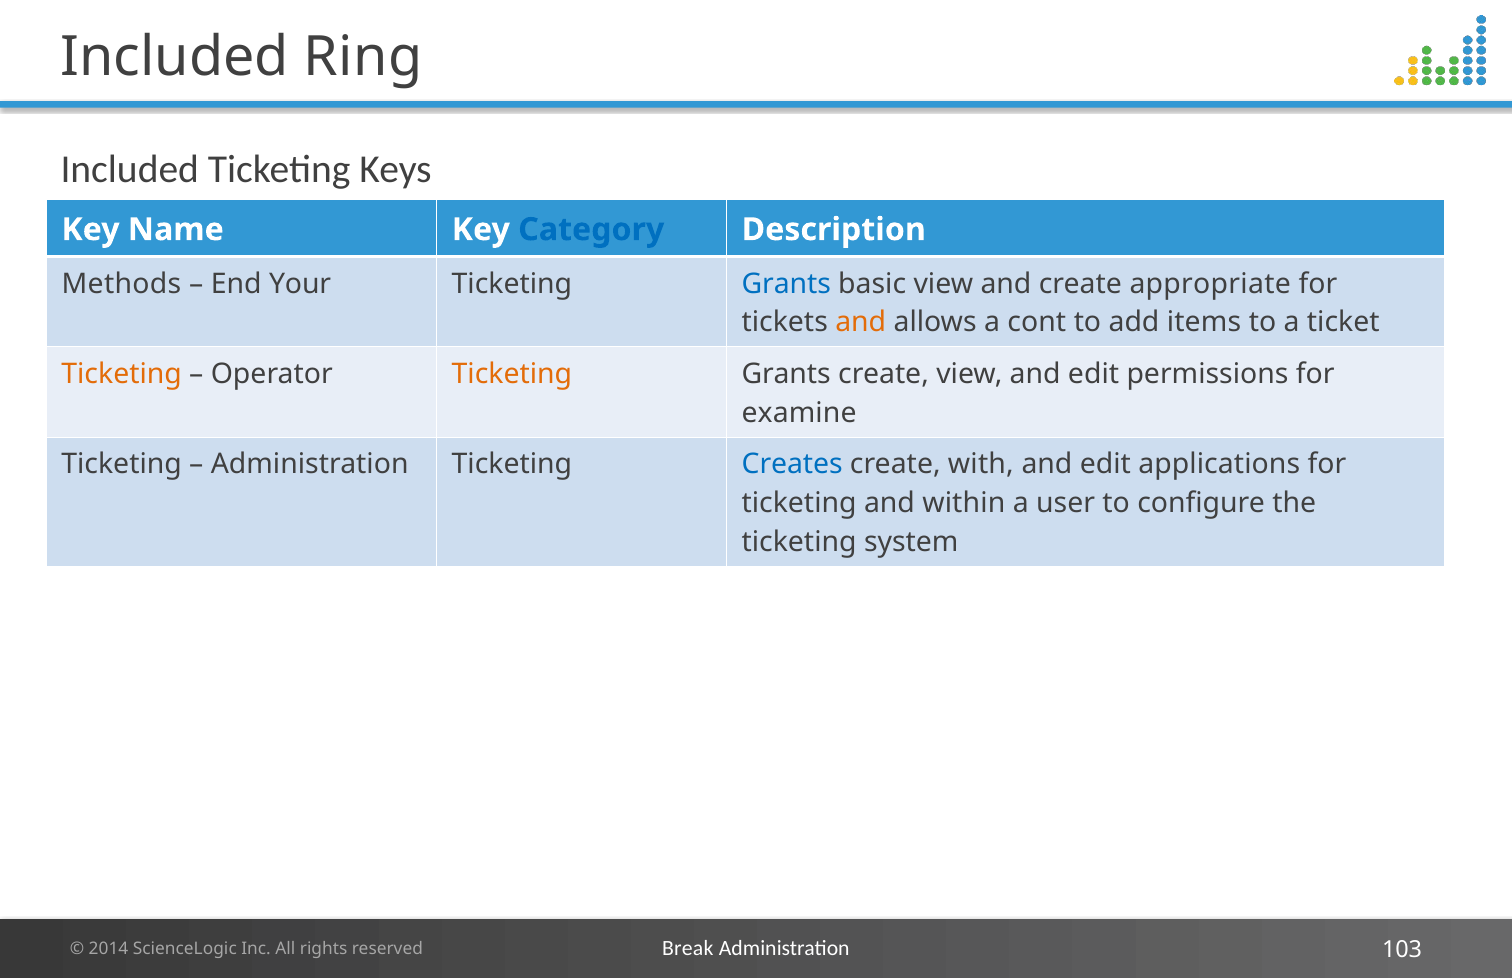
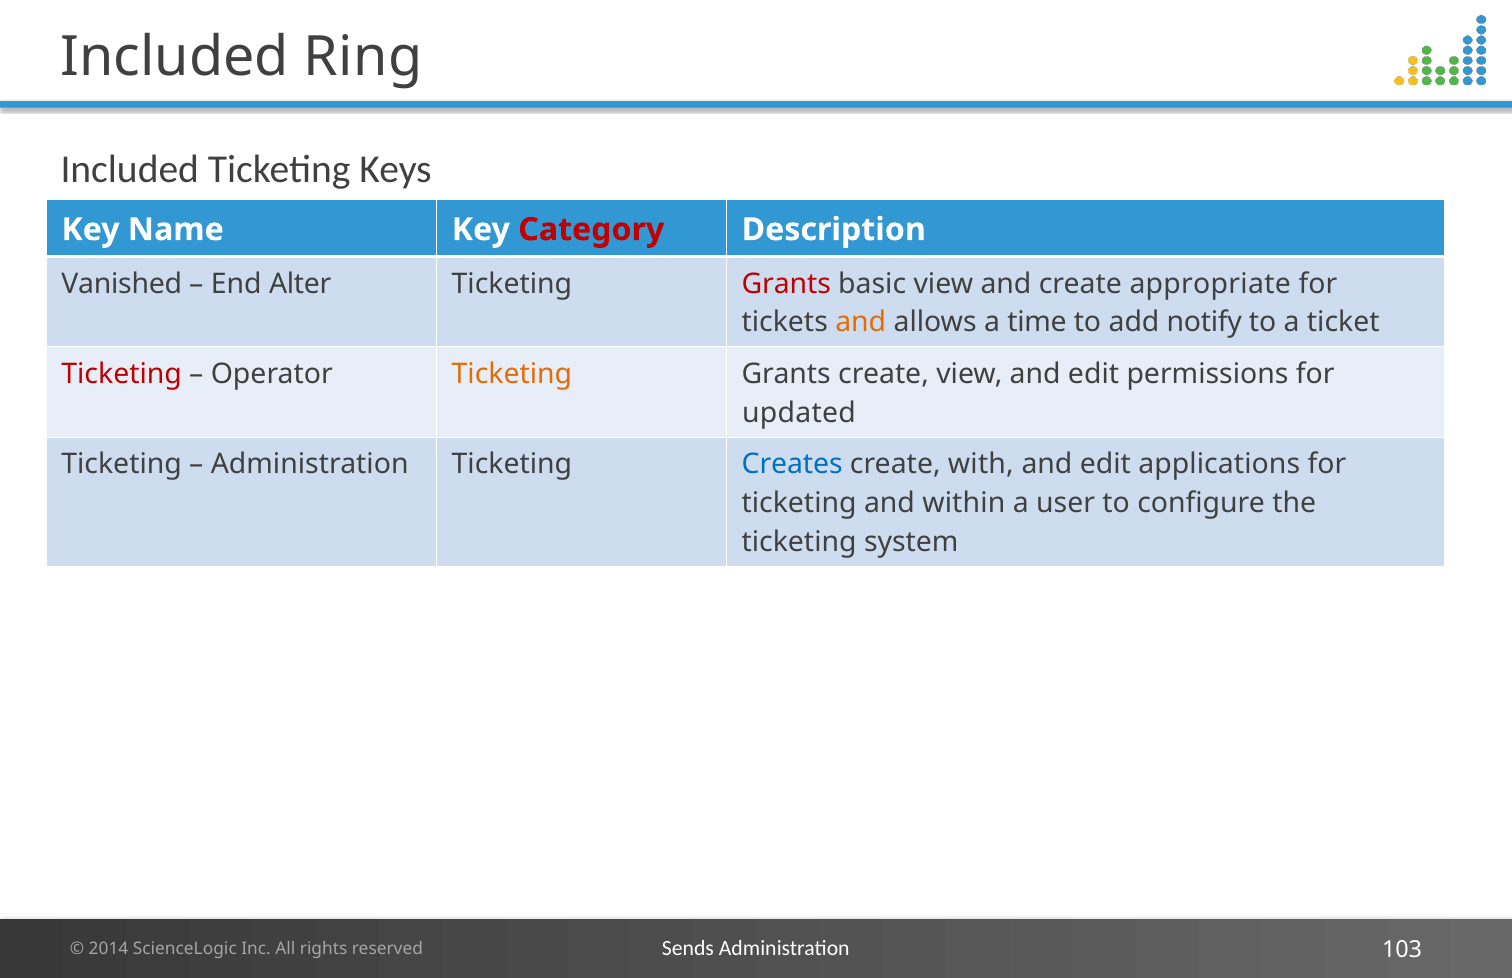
Category colour: blue -> red (591, 230)
Methods: Methods -> Vanished (122, 284)
Your: Your -> Alter (300, 284)
Grants colour: blue -> red (786, 284)
cont: cont -> time (1037, 323)
items: items -> notify (1204, 323)
Ticketing colour: orange -> red (122, 374)
examine: examine -> updated (799, 413)
Break: Break -> Sends (688, 949)
